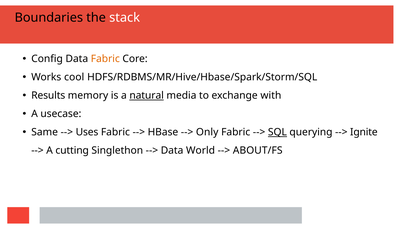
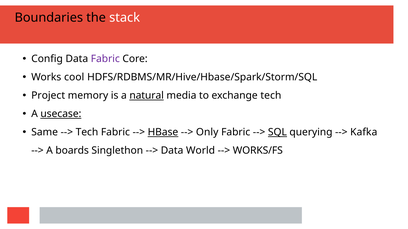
Fabric colour: orange -> purple (105, 59)
Results: Results -> Project (48, 96)
exchange with: with -> tech (271, 96)
usecase underline: none -> present (61, 114)
Uses: Uses -> Tech (87, 132)
HBase underline: none -> present (163, 132)
Ignite: Ignite -> Kafka (364, 132)
cutting: cutting -> boards (72, 151)
ABOUT/FS: ABOUT/FS -> WORKS/FS (258, 151)
